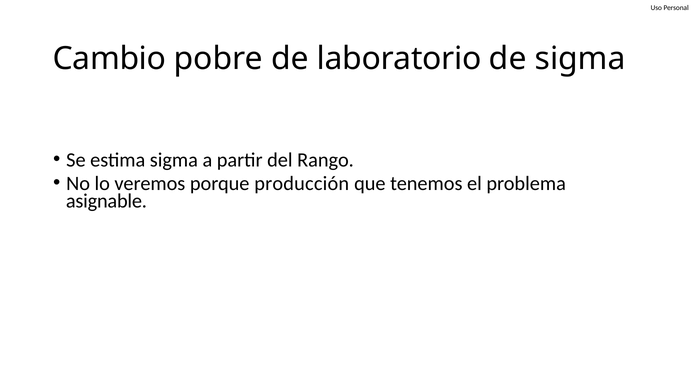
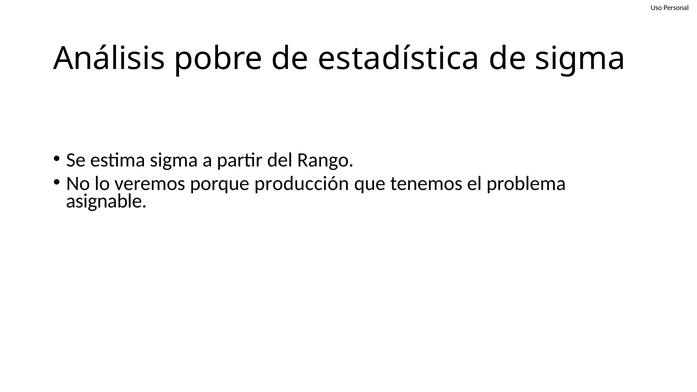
Cambio: Cambio -> Análisis (109, 59)
laboratorio: laboratorio -> estadística (399, 59)
